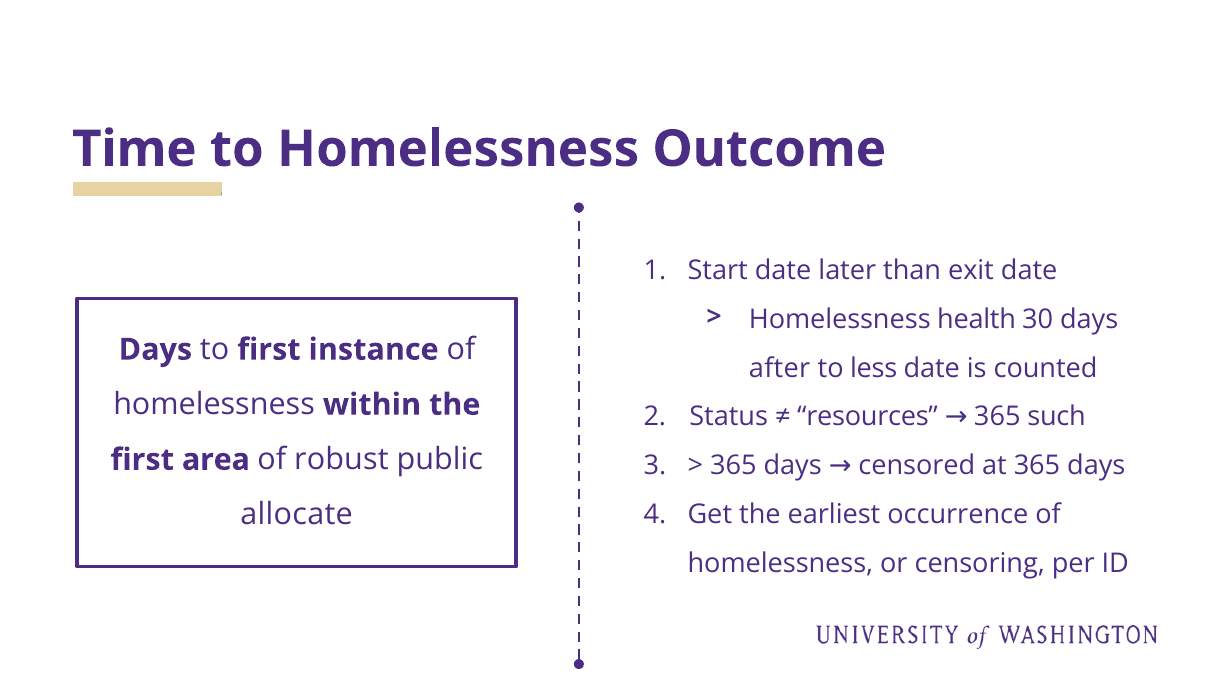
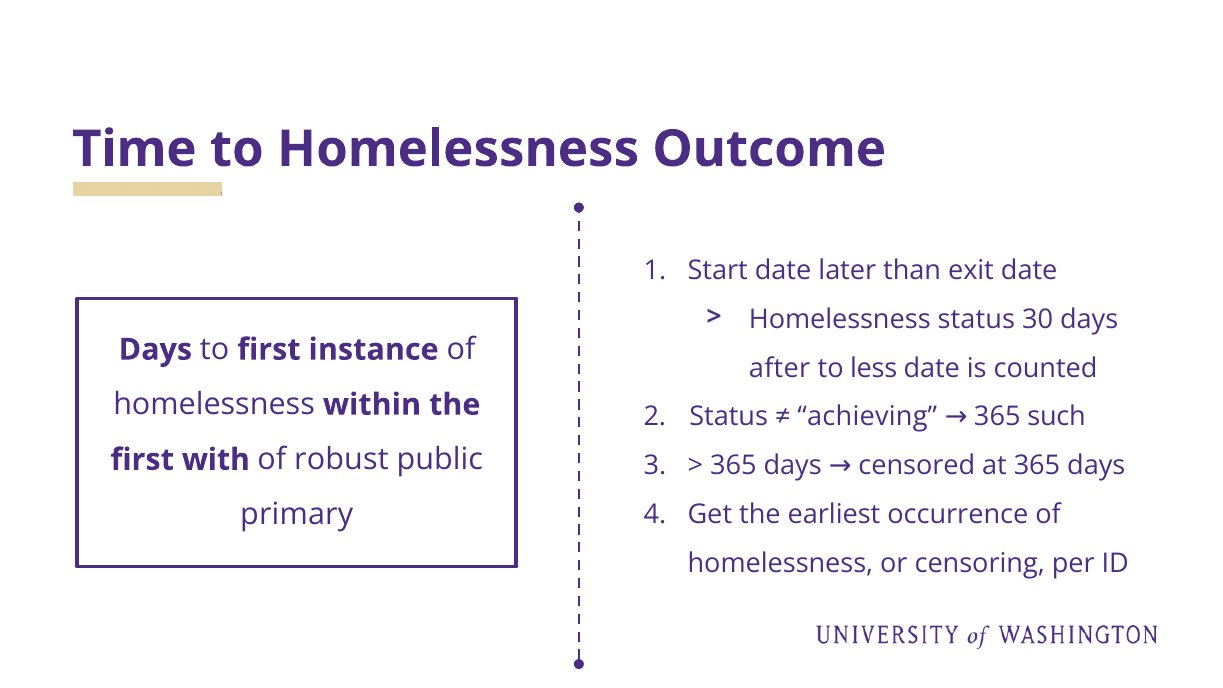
Homelessness health: health -> status (976, 319)
resources: resources -> achieving (867, 417)
area: area -> with (216, 460)
allocate: allocate -> primary (297, 515)
